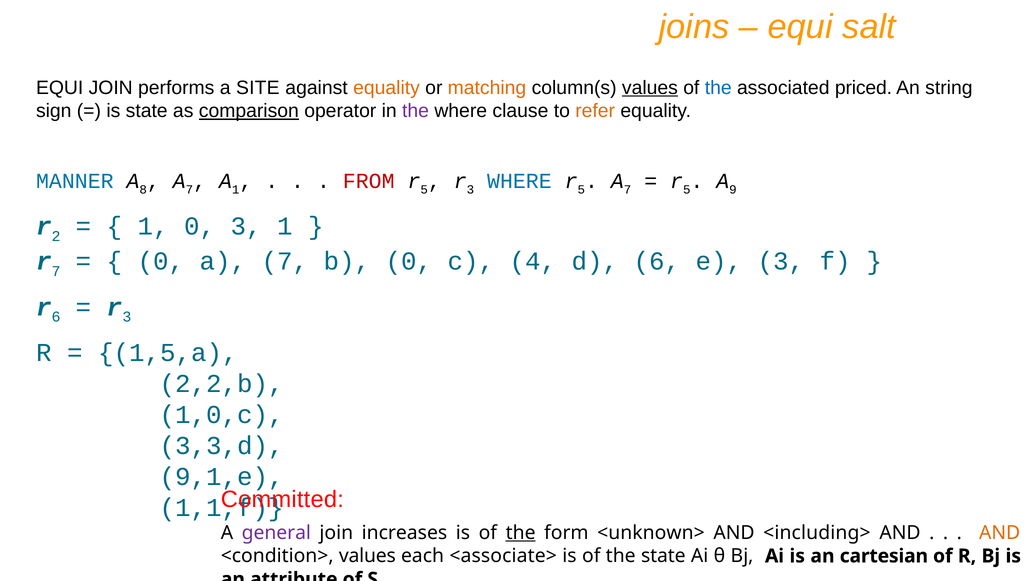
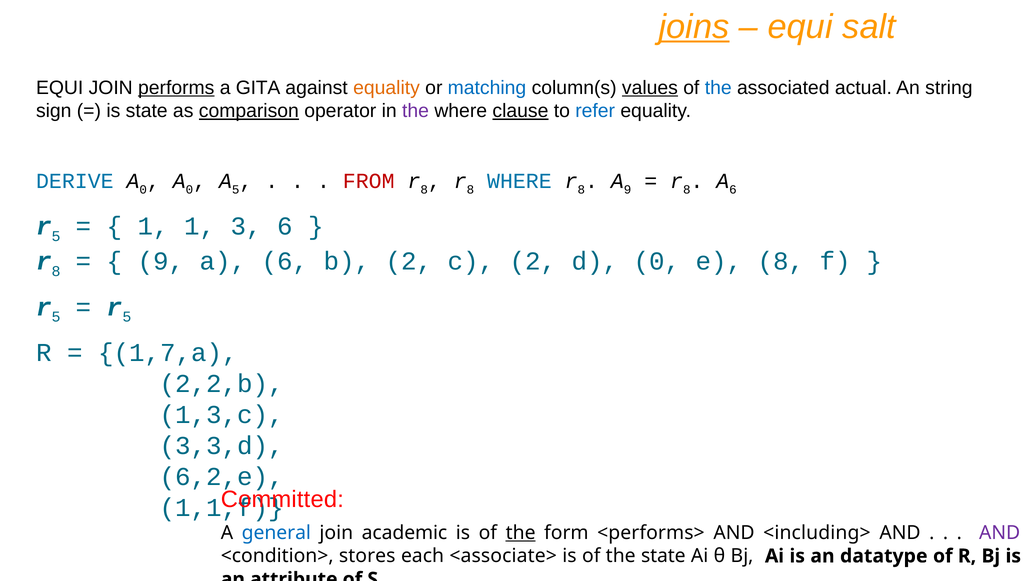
joins underline: none -> present (694, 27)
performs underline: none -> present (176, 88)
SITE: SITE -> GITA (258, 88)
matching colour: orange -> blue (487, 88)
priced: priced -> actual (863, 88)
clause underline: none -> present (520, 111)
refer colour: orange -> blue (595, 111)
MANNER: MANNER -> DERIVE (75, 181)
8: 8 -> 0 (143, 190)
7: 7 -> 0 (189, 190)
A 1: 1 -> 5 (236, 190)
5: 5 -> 8 (424, 190)
3: 3 -> 8 (470, 190)
WHERE r 5: 5 -> 8 (581, 190)
7: 7 -> 9 (628, 190)
5: 5 -> 8 (687, 190)
9: 9 -> 6 (733, 190)
2: 2 -> 5 (56, 236)
1 0: 0 -> 1 (200, 226)
3 1: 1 -> 6 (285, 226)
7: 7 -> 8 (56, 272)
0: 0 -> 9 (161, 261)
7: 7 -> 6 (285, 261)
b 0: 0 -> 2 (409, 261)
c 4: 4 -> 2 (533, 261)
d 6: 6 -> 0 (657, 261)
e 3: 3 -> 8 (781, 261)
6: 6 -> 5 (56, 317)
3: 3 -> 5 (127, 317)
1,5,a: 1,5,a -> 1,7,a (168, 353)
1,0,c: 1,0,c -> 1,3,c (222, 415)
9,1,e: 9,1,e -> 6,2,e (222, 477)
general colour: purple -> blue (276, 533)
increases: increases -> academic (405, 533)
<unknown>: <unknown> -> <performs> (651, 533)
AND colour: orange -> purple (1000, 533)
<condition> values: values -> stores (367, 556)
cartesian: cartesian -> datatype (884, 556)
